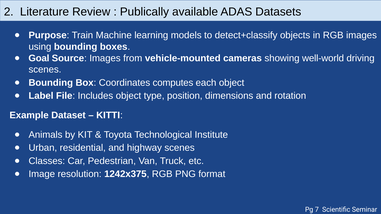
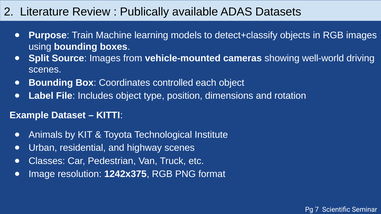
Goal: Goal -> Split (39, 58)
computes: computes -> controlled (173, 83)
